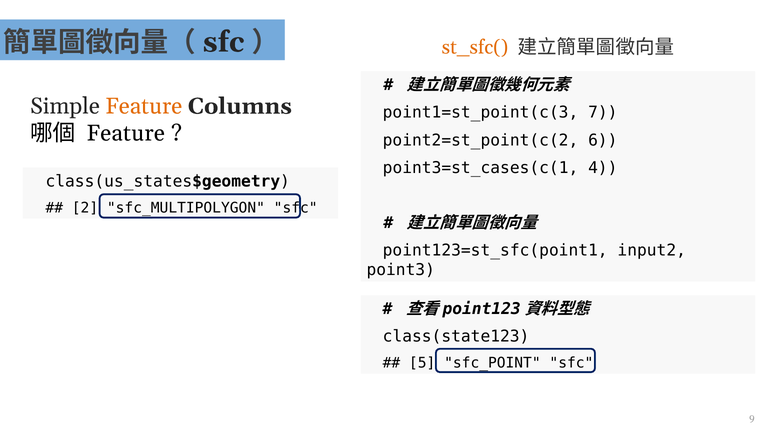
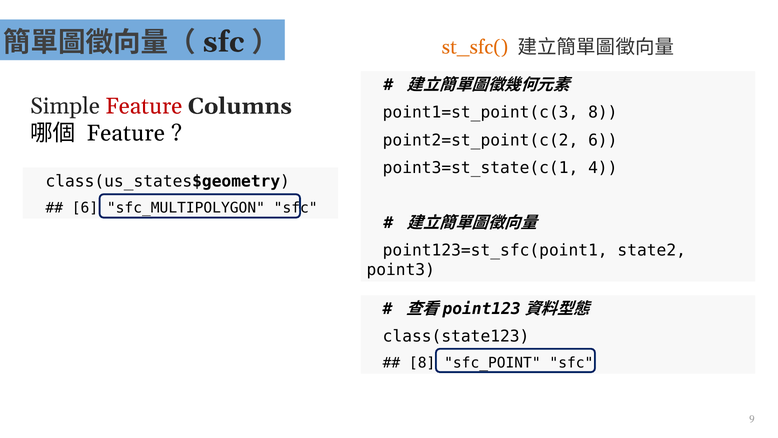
Feature colour: orange -> red (144, 106)
point1=st_point(c(3 7: 7 -> 8 (603, 112)
point3=st_cases(c(1: point3=st_cases(c(1 -> point3=st_state(c(1 (481, 168)
2: 2 -> 6 (85, 208)
input2: input2 -> state2 (652, 250)
5: 5 -> 8 (422, 363)
